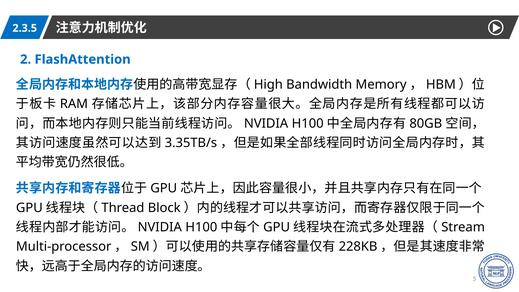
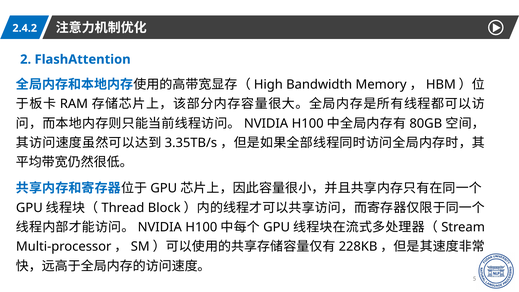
2.3.5: 2.3.5 -> 2.4.2 (25, 28)
